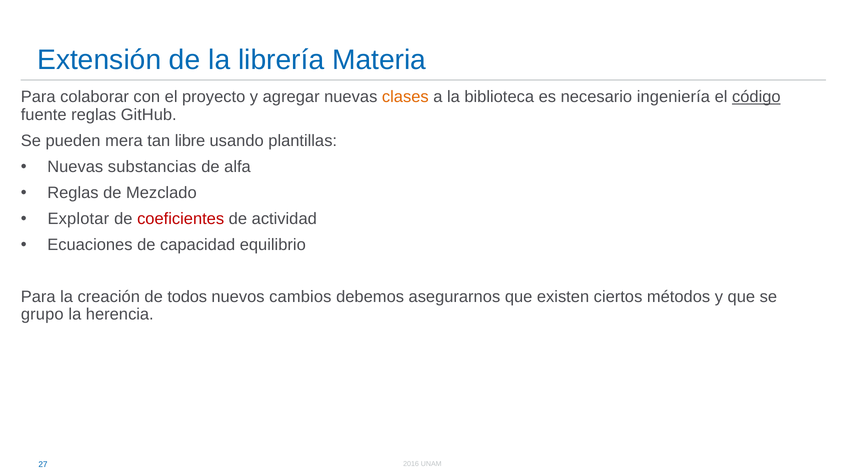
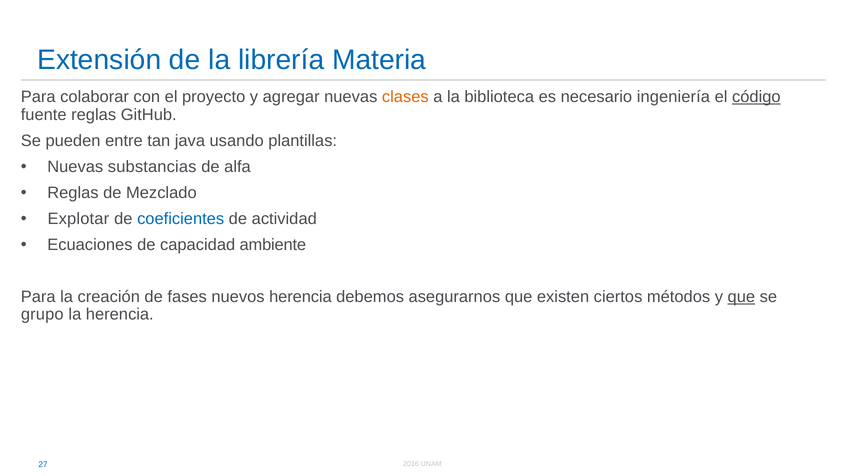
mera: mera -> entre (124, 141)
libre: libre -> java (190, 141)
coeficientes colour: red -> blue (181, 219)
equilibrio: equilibrio -> ambiente (273, 245)
todos: todos -> fases (187, 297)
nuevos cambios: cambios -> herencia (300, 297)
que underline: none -> present (741, 297)
